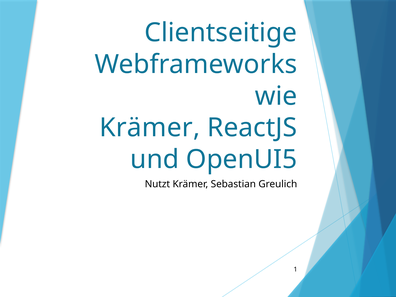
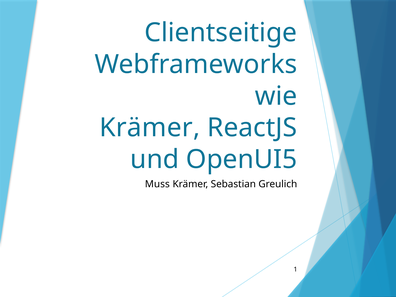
Nutzt: Nutzt -> Muss (157, 184)
